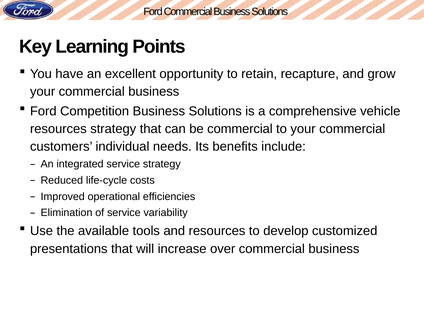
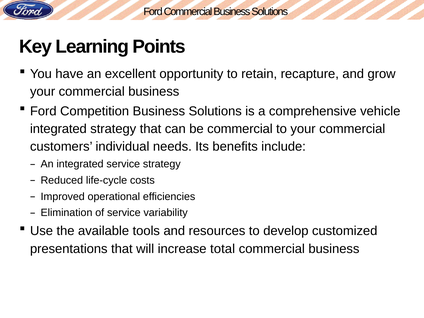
resources: resources -> integrated (58, 129)
over: over -> total (223, 249)
